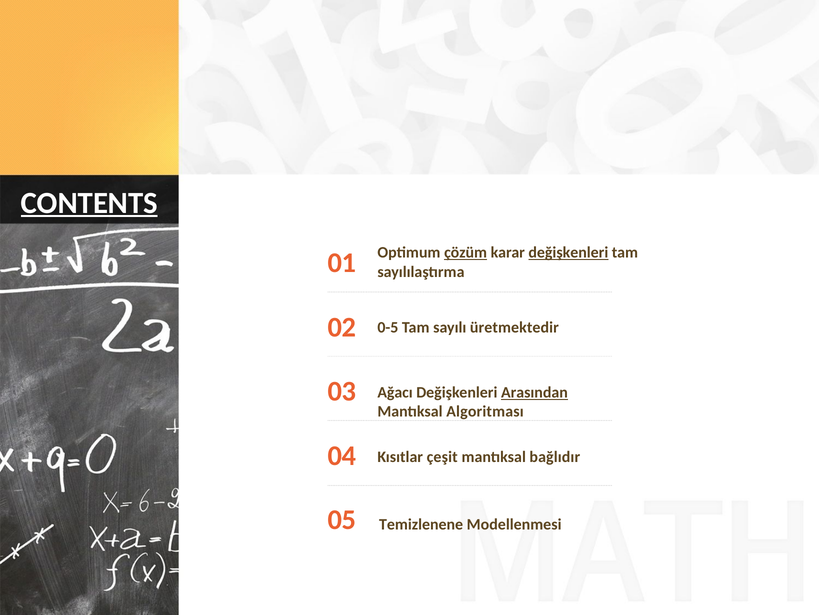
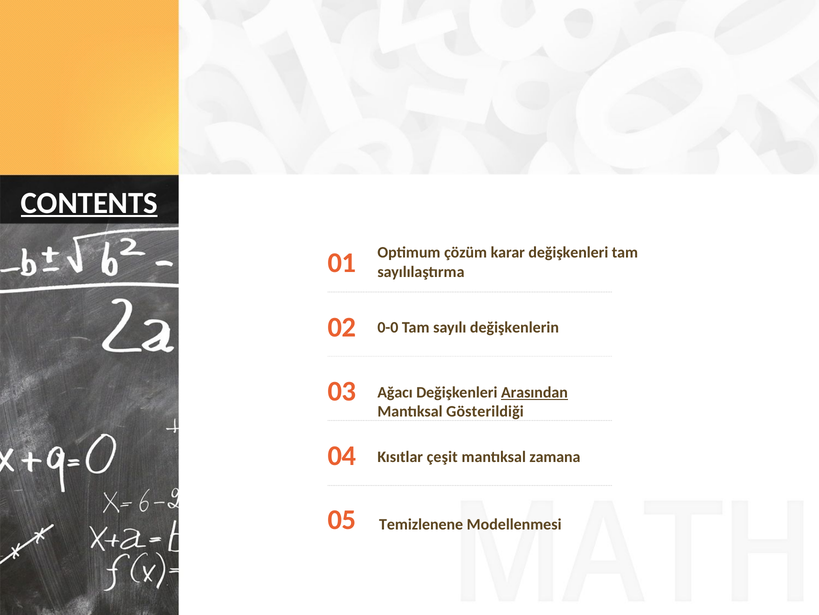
çözüm underline: present -> none (466, 252)
değişkenleri underline: present -> none (568, 252)
0-5: 0-5 -> 0-0 (388, 327)
üretmektedir: üretmektedir -> değişkenlerin (514, 327)
Algoritması: Algoritması -> Gösterildiği (485, 411)
bağlıdır: bağlıdır -> zamana (555, 456)
